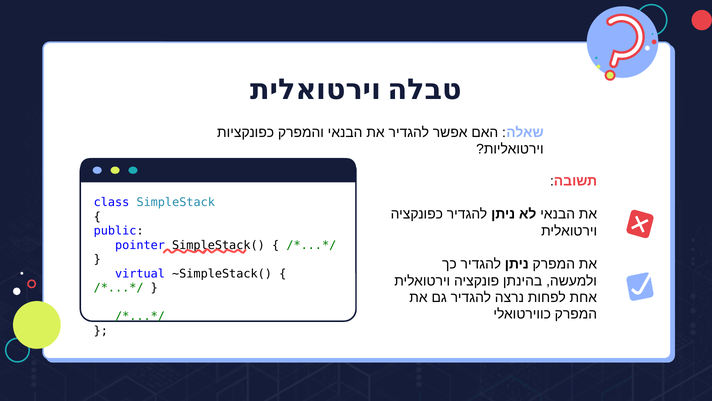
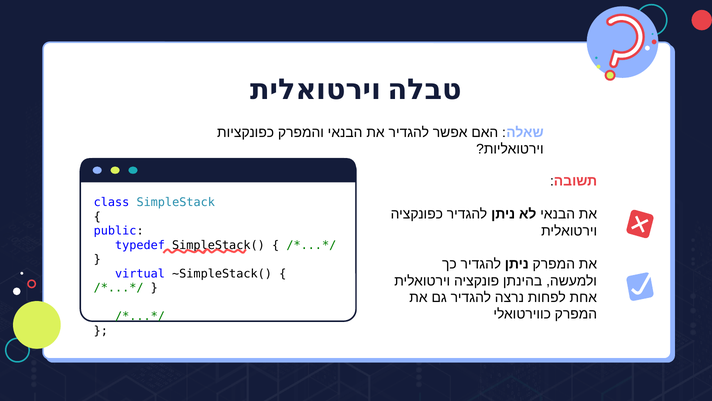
pointer: pointer -> typedef (140, 245)
